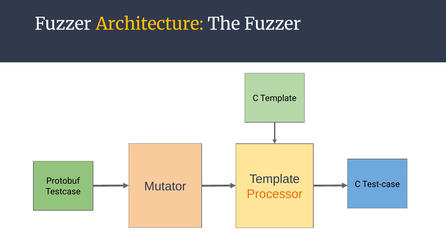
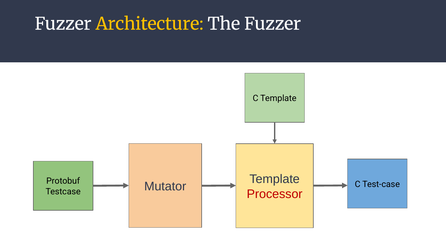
Processor colour: orange -> red (275, 194)
